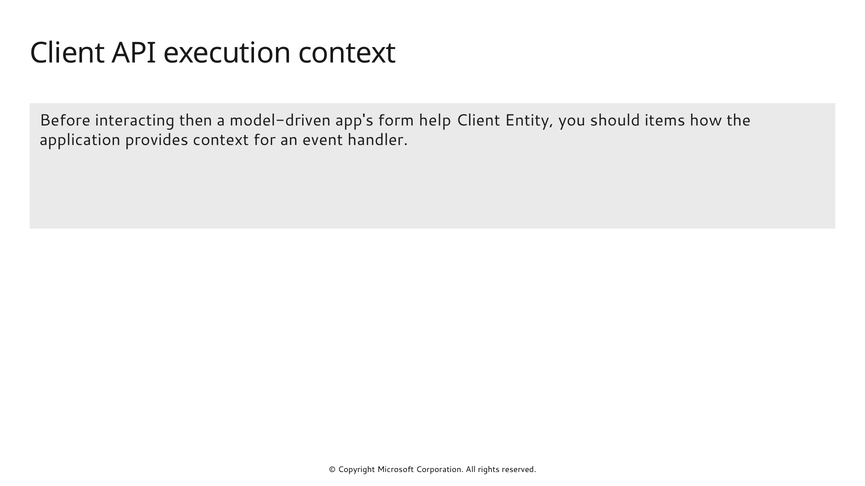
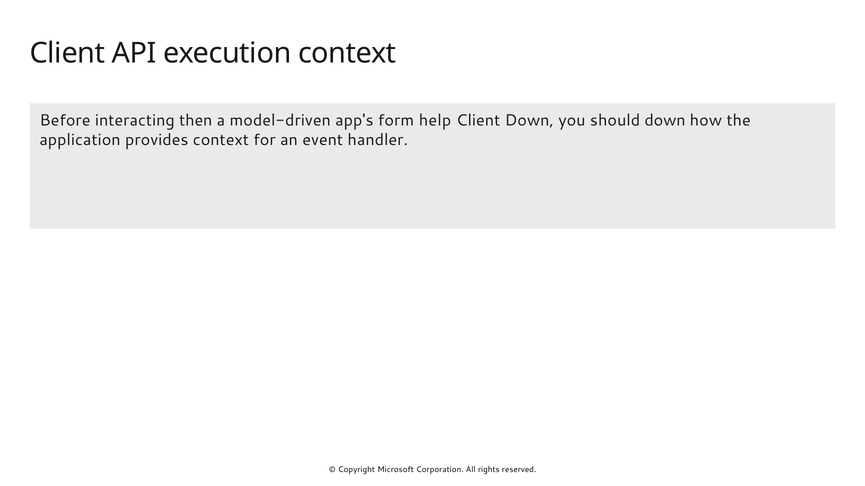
Client Entity: Entity -> Down (529, 121)
should items: items -> down (665, 121)
